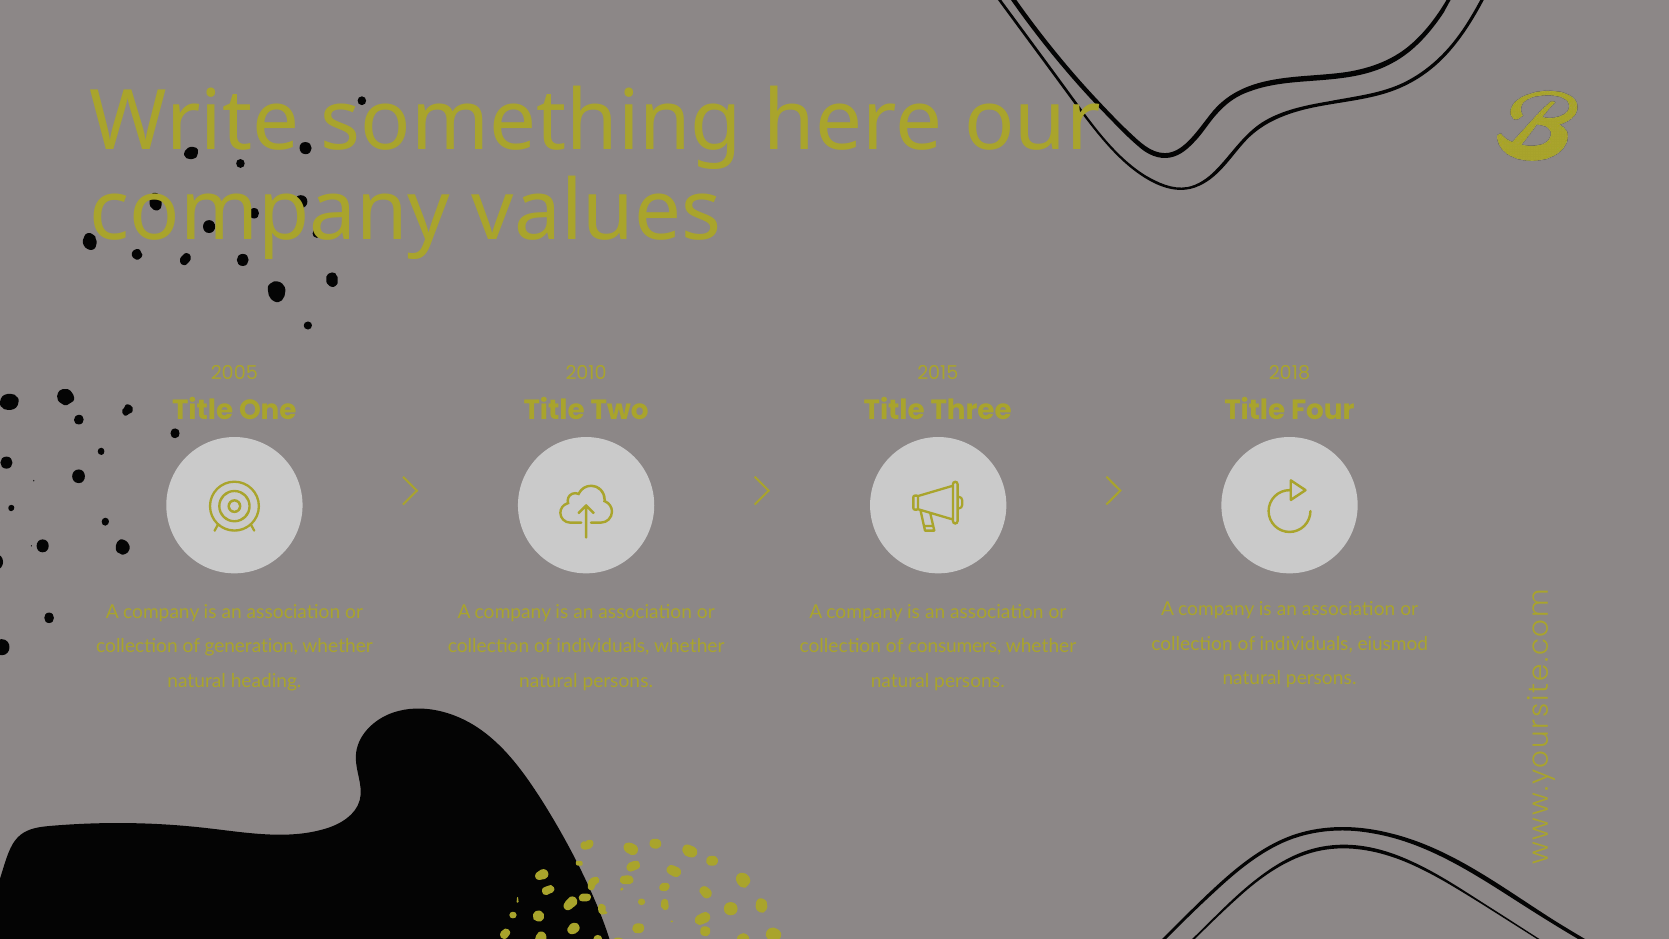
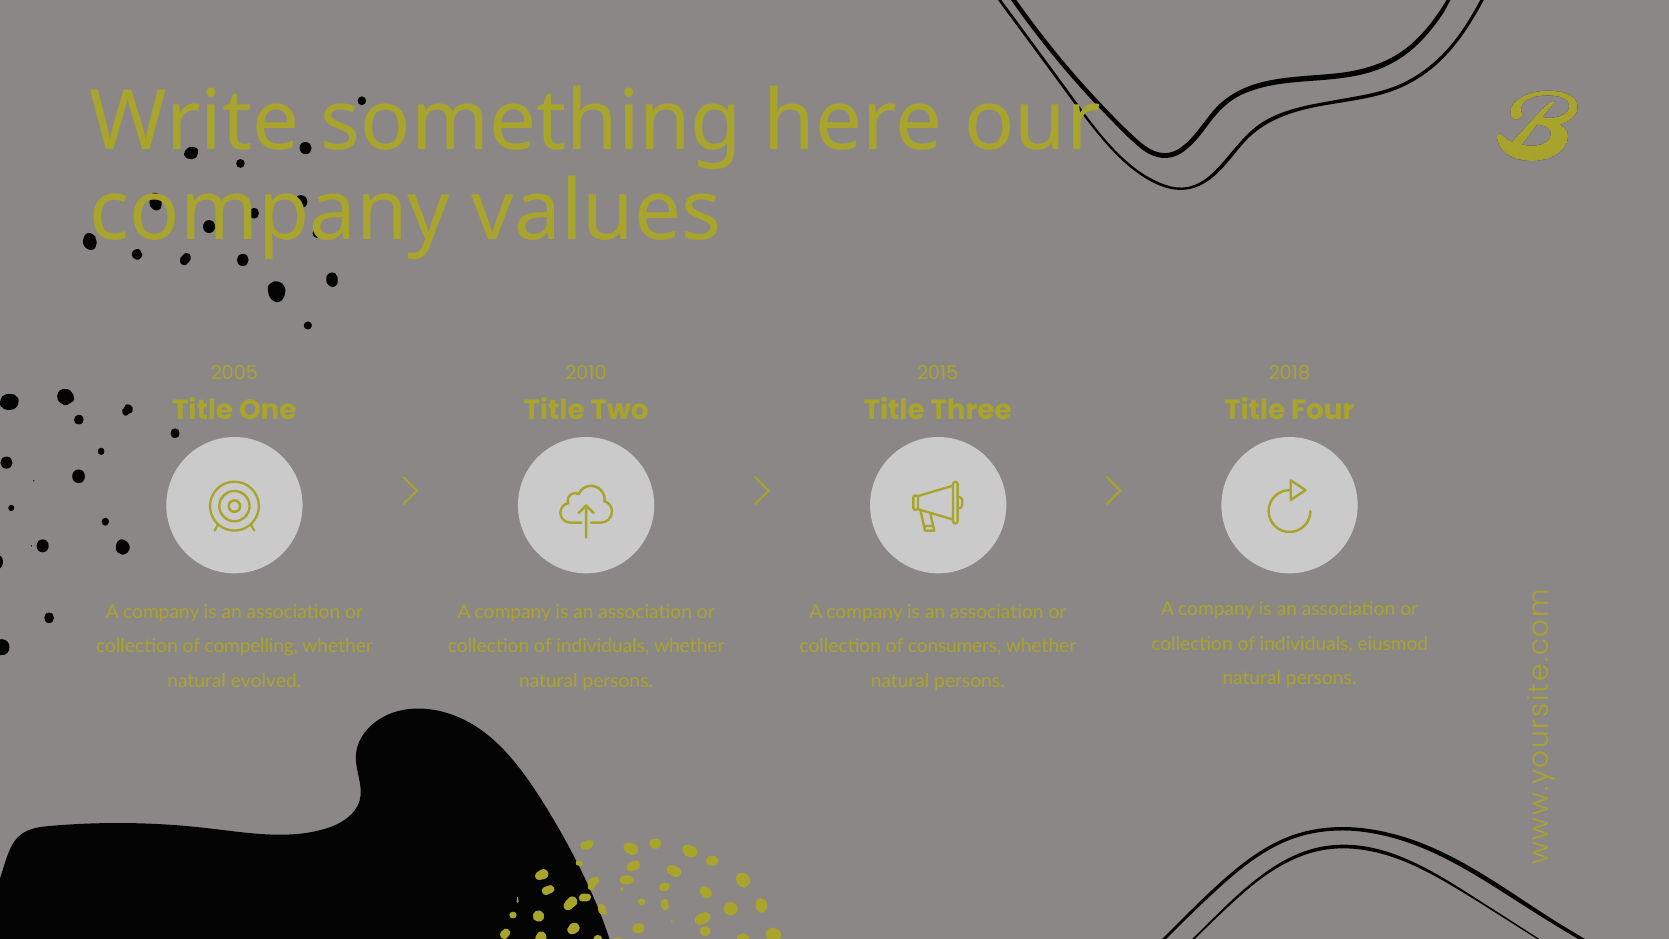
generation: generation -> compelling (251, 646)
heading: heading -> evolved (266, 681)
